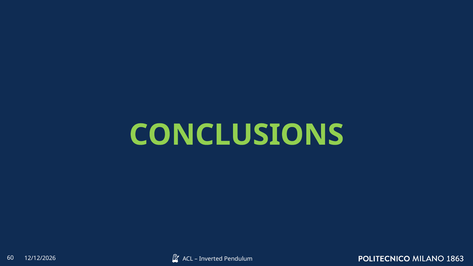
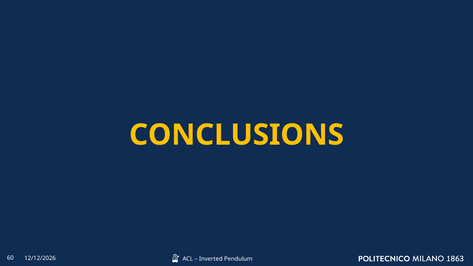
CONCLUSIONS colour: light green -> yellow (237, 135)
